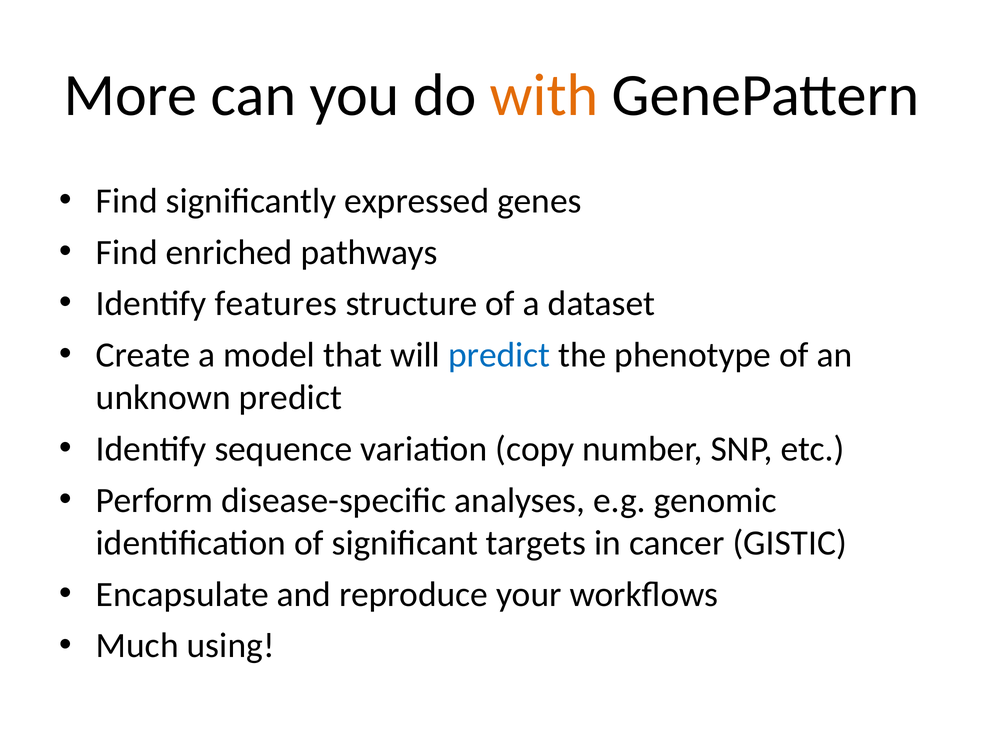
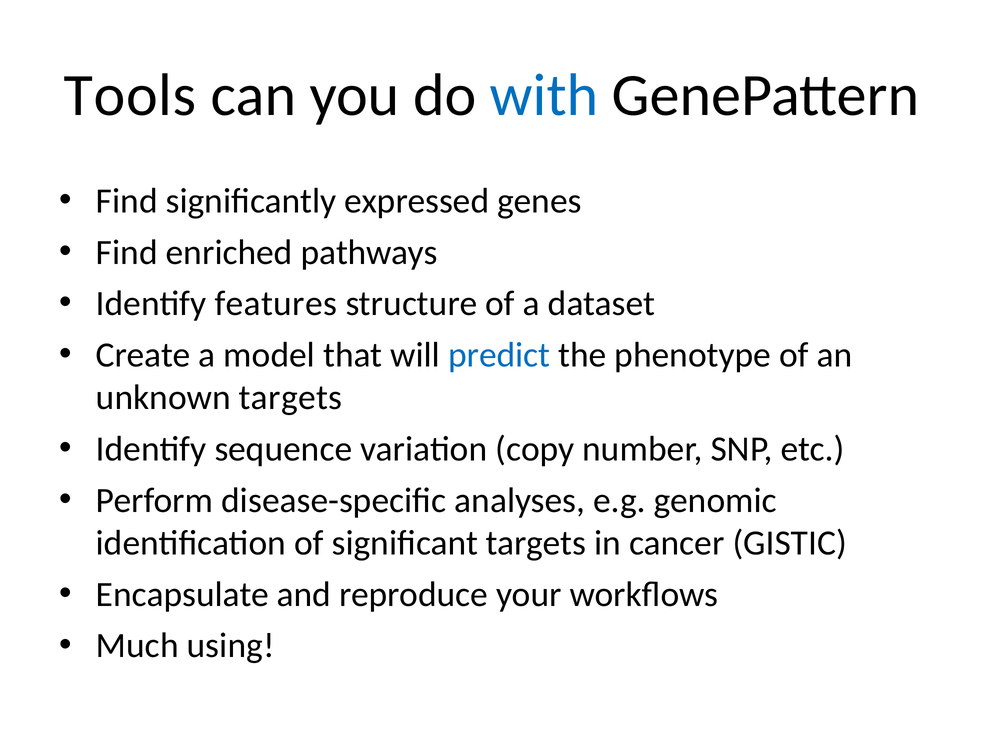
More: More -> Tools (130, 95)
with colour: orange -> blue (544, 95)
unknown predict: predict -> targets (290, 398)
